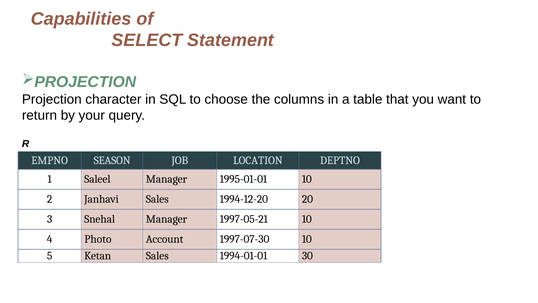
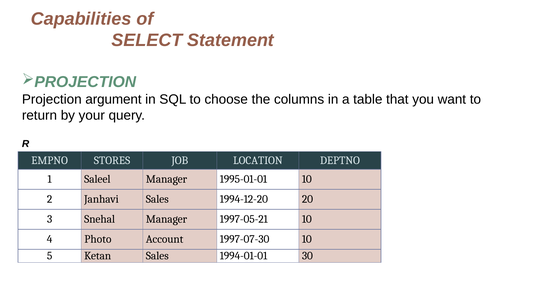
character: character -> argument (113, 99)
SEASON: SEASON -> STORES (112, 160)
